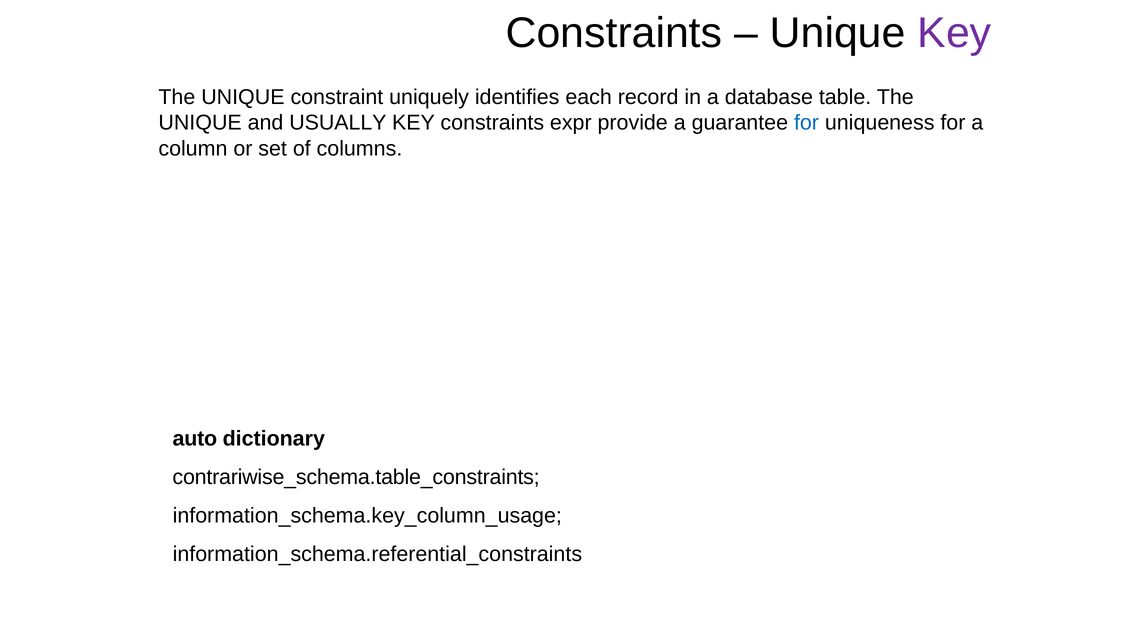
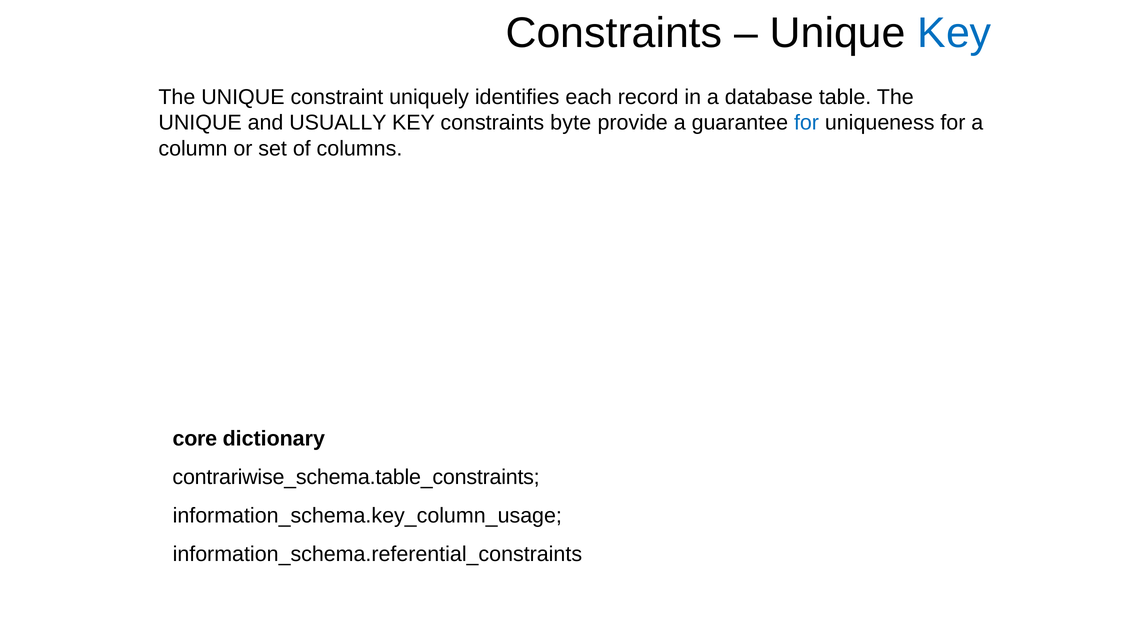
Key colour: purple -> blue (954, 33)
expr: expr -> byte (571, 123)
auto: auto -> core (195, 438)
